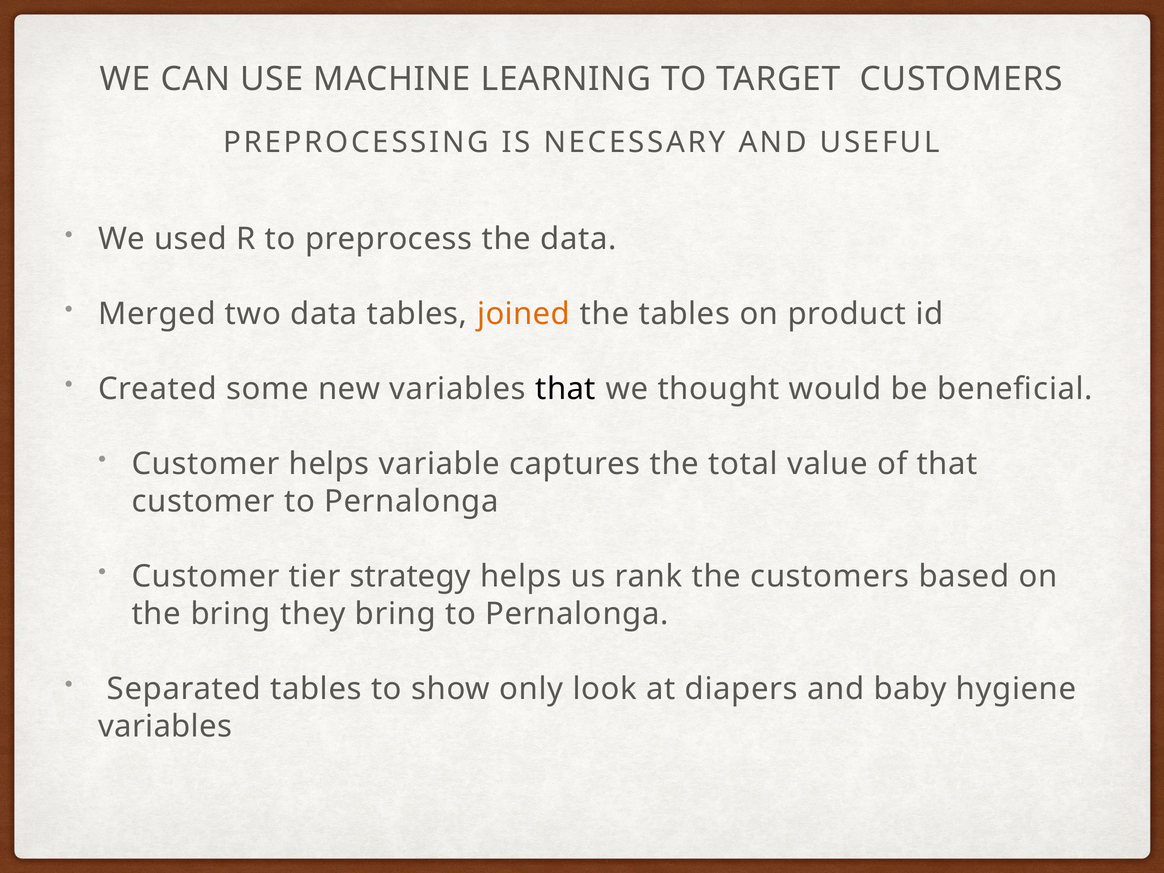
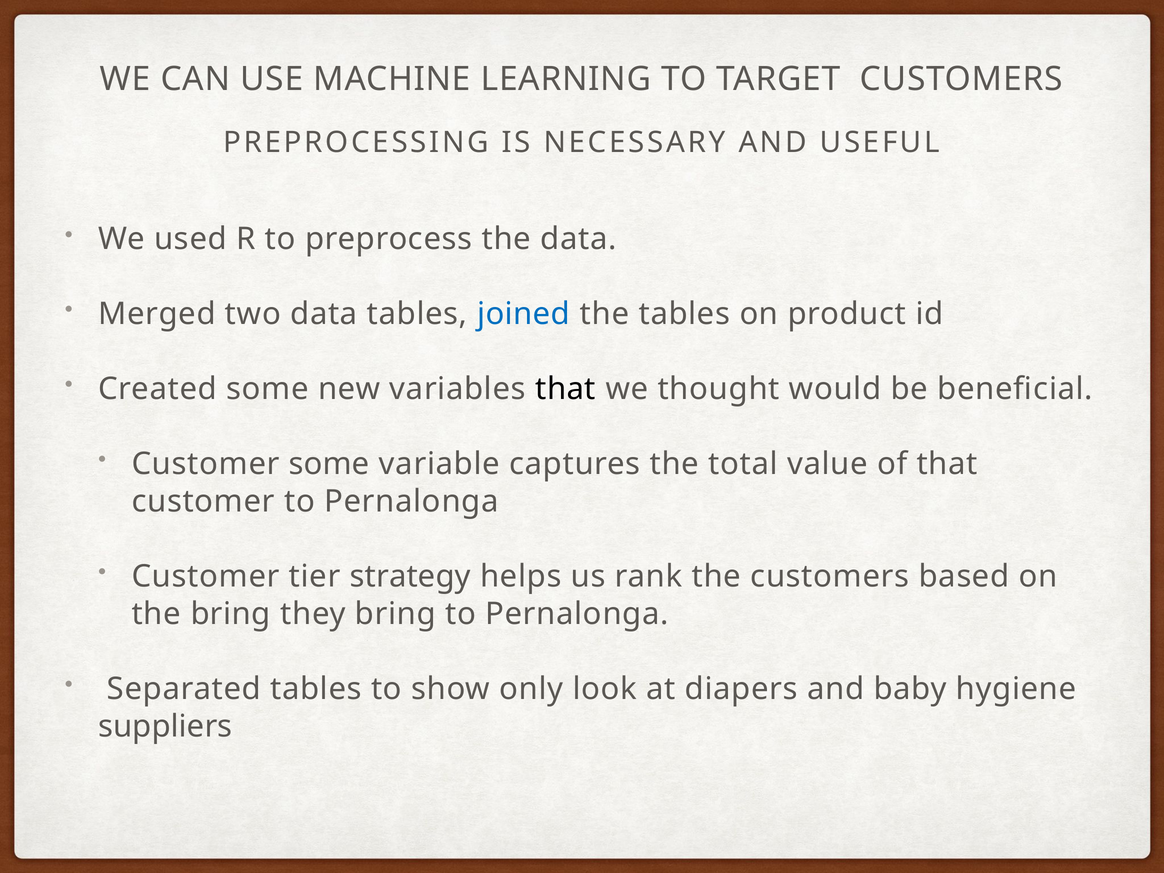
joined colour: orange -> blue (523, 314)
Customer helps: helps -> some (329, 464)
variables: variables -> suppliers (165, 726)
